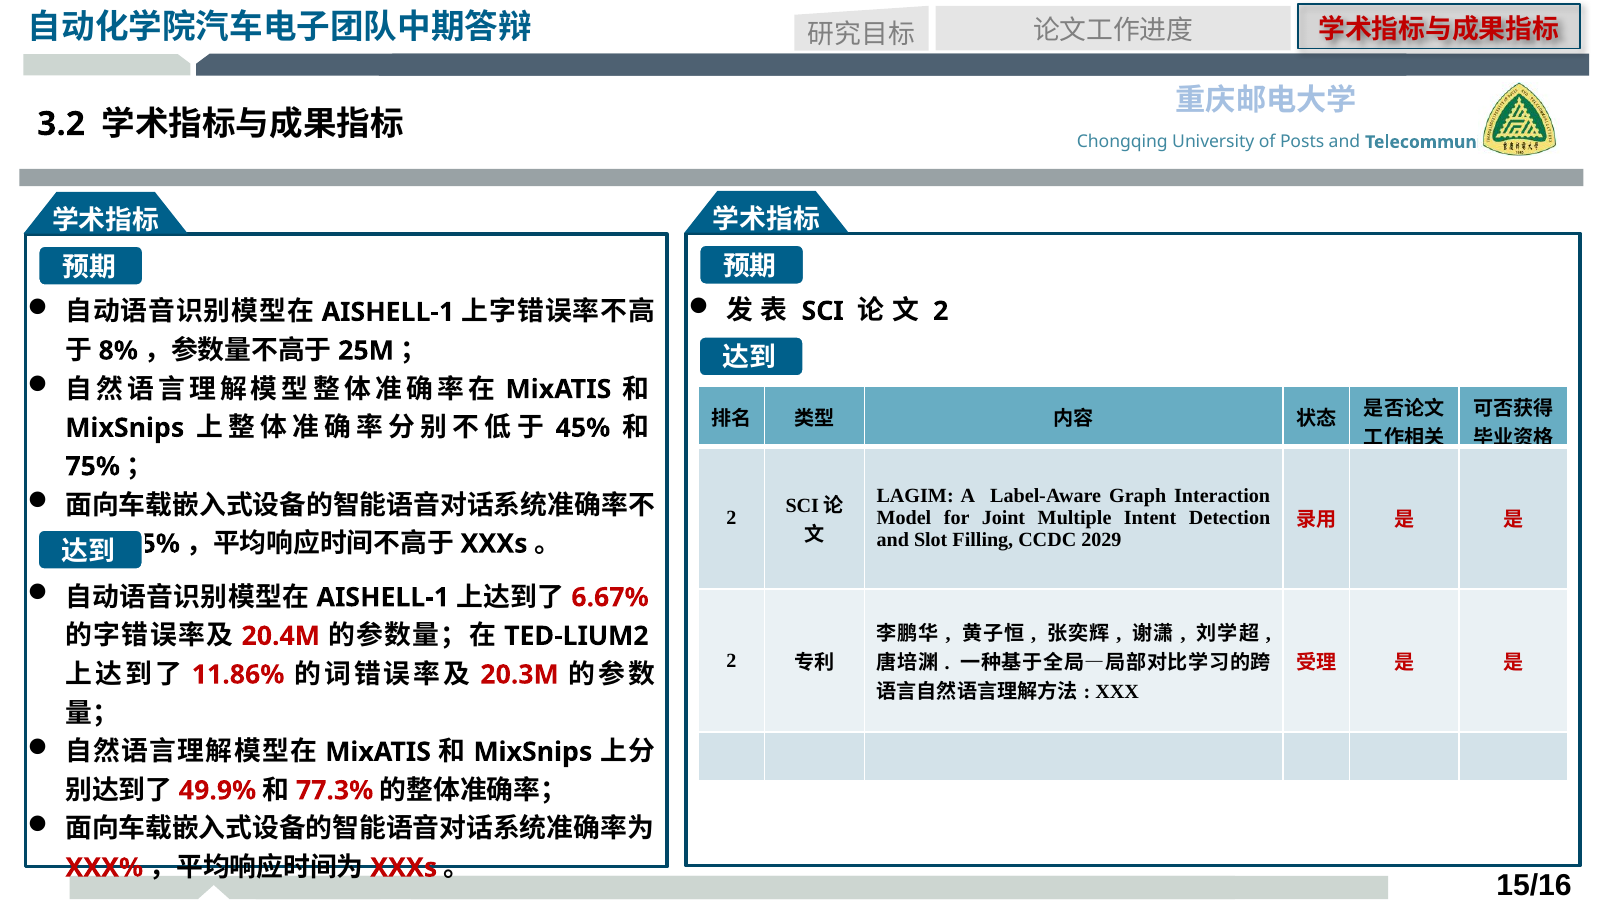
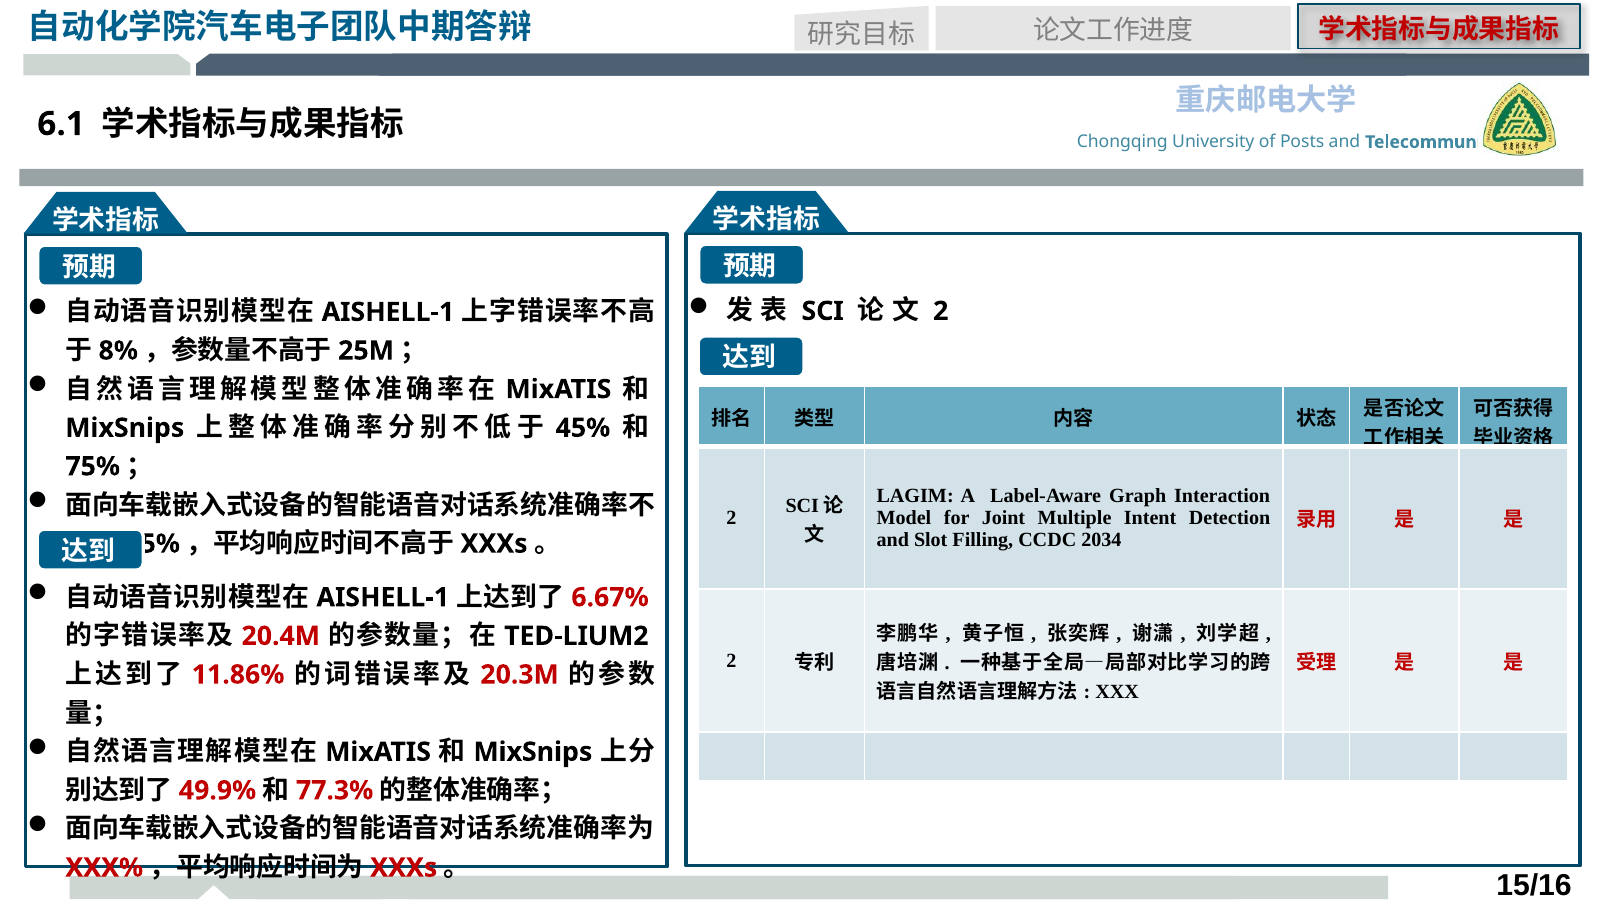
3.2: 3.2 -> 6.1 (61, 124)
2029: 2029 -> 2034 (1101, 540)
